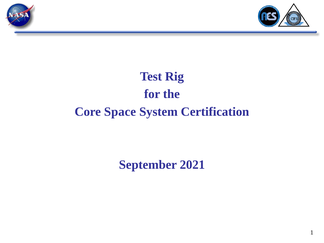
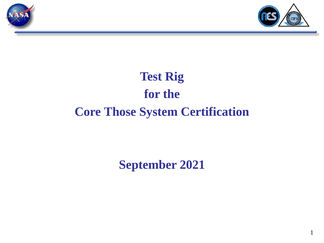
Space: Space -> Those (120, 112)
